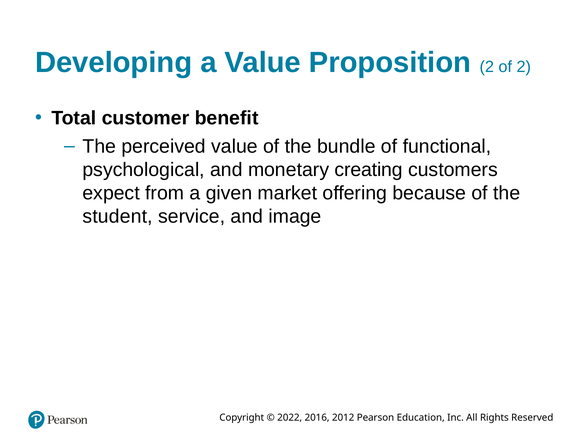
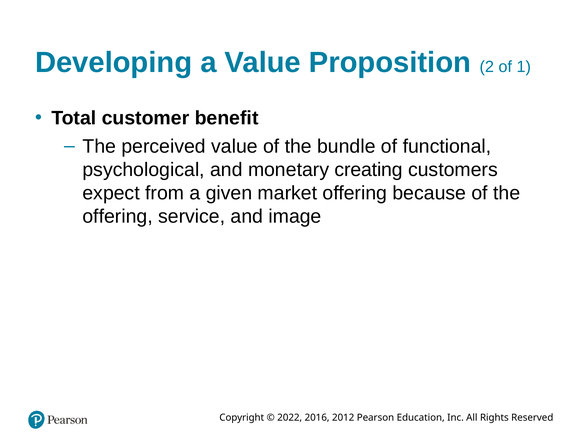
of 2: 2 -> 1 (524, 67)
student: student -> offering (118, 217)
